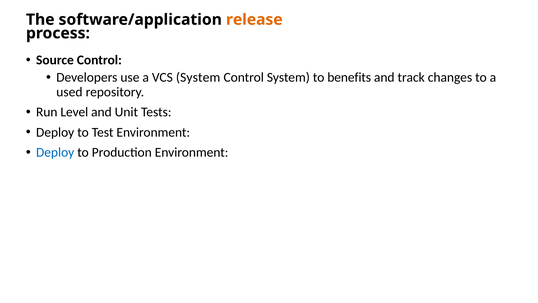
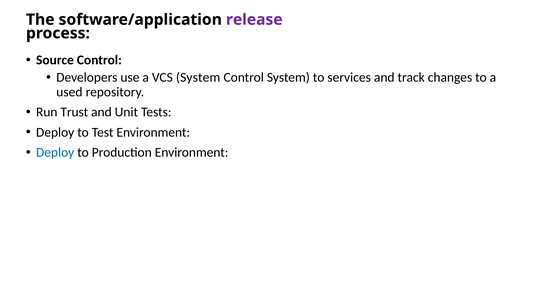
release colour: orange -> purple (254, 20)
benefits: benefits -> services (349, 77)
Level: Level -> Trust (74, 112)
